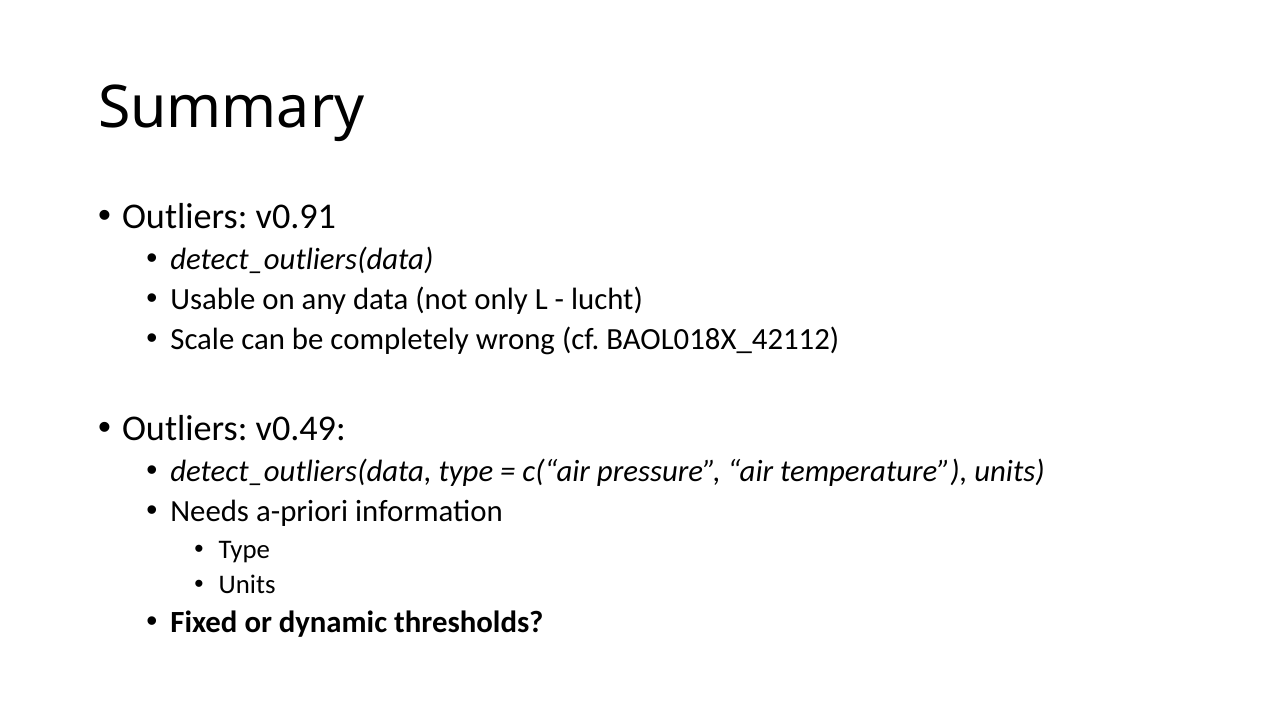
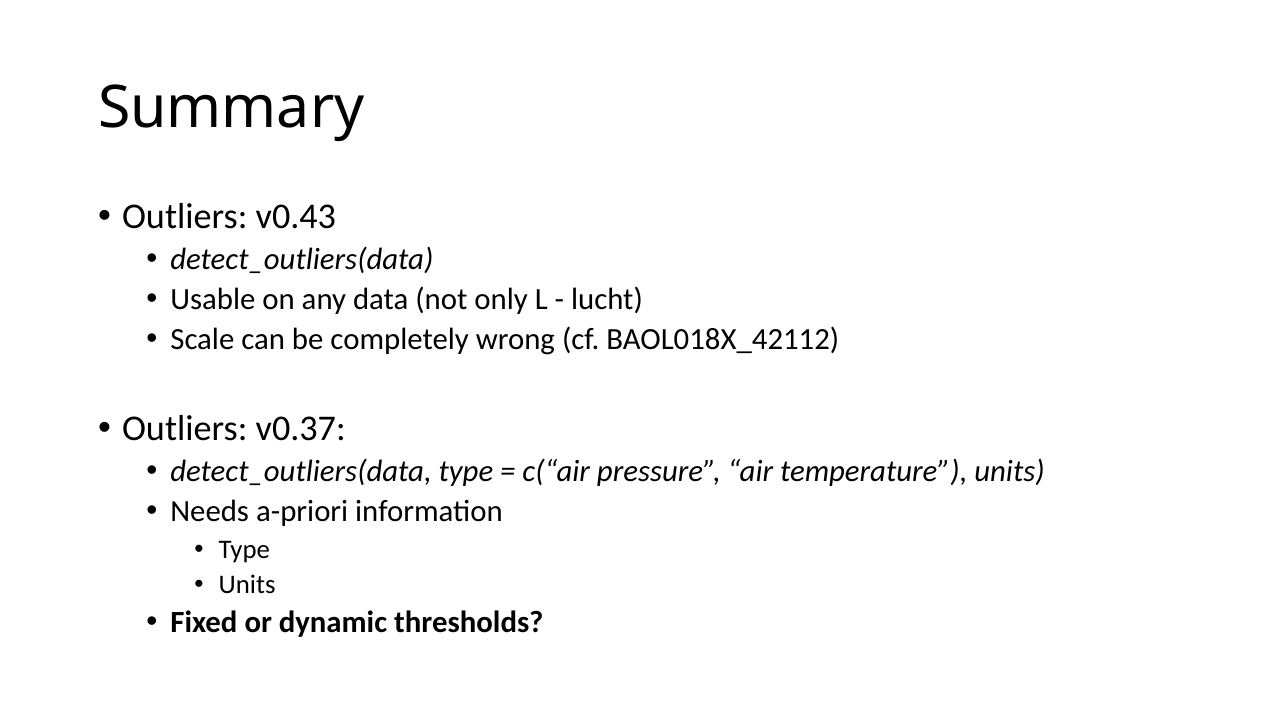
v0.91: v0.91 -> v0.43 (296, 217)
v0.49: v0.49 -> v0.37 (301, 429)
